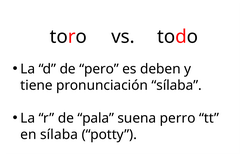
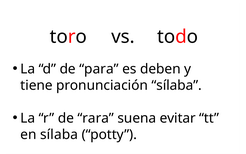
pero: pero -> para (99, 69)
pala: pala -> rara (96, 118)
perro: perro -> evitar (178, 118)
